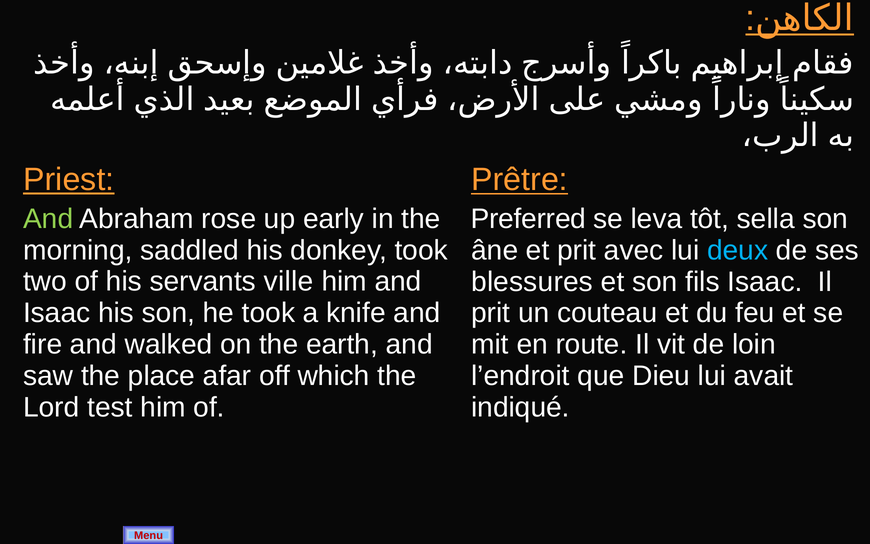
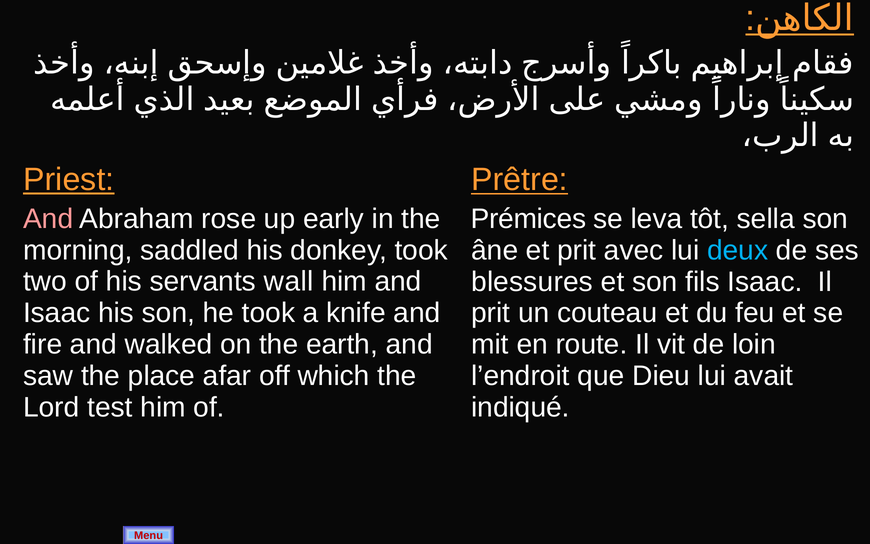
And colour: light green -> pink (48, 219)
Preferred: Preferred -> Prémices (528, 219)
ville: ville -> wall (289, 281)
